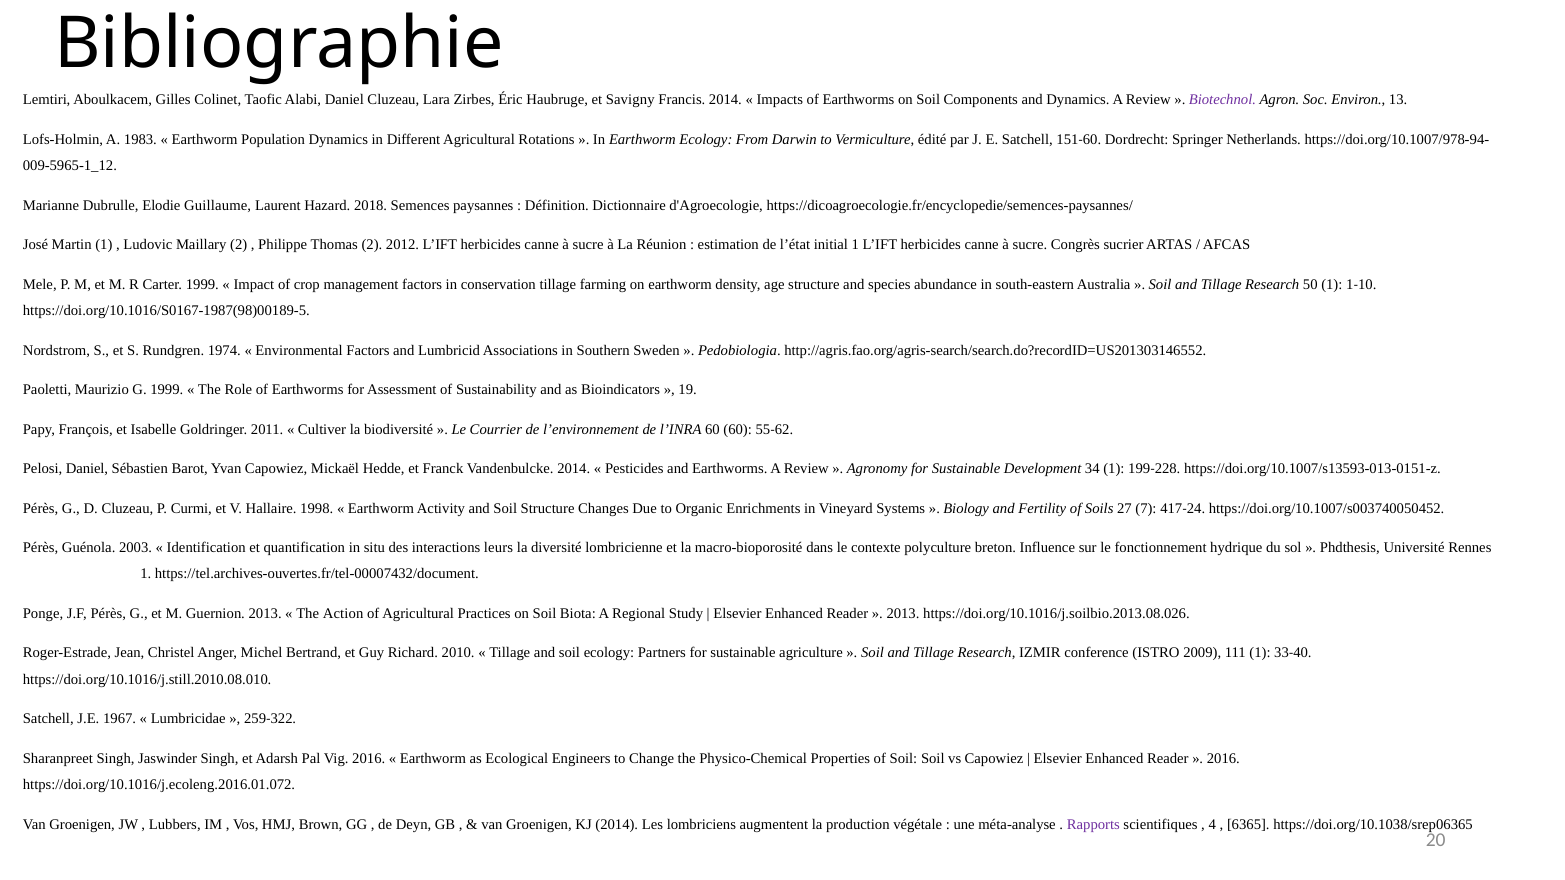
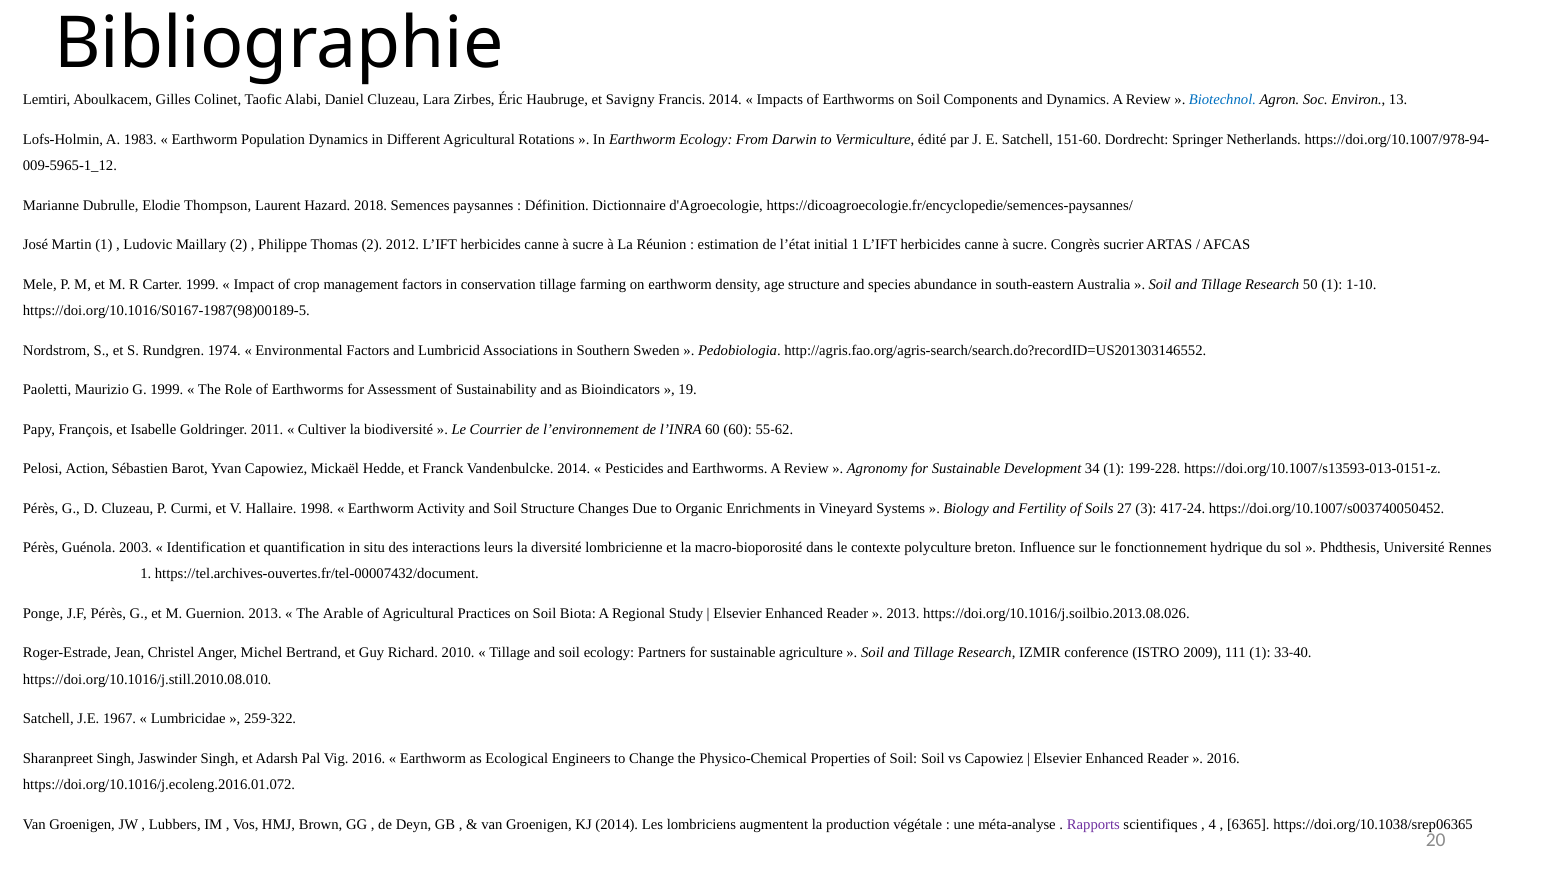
Biotechnol colour: purple -> blue (1222, 100)
Guillaume: Guillaume -> Thompson (218, 205)
Pelosi Daniel: Daniel -> Action (87, 469)
7: 7 -> 3 (1146, 508)
Action: Action -> Arable (343, 614)
